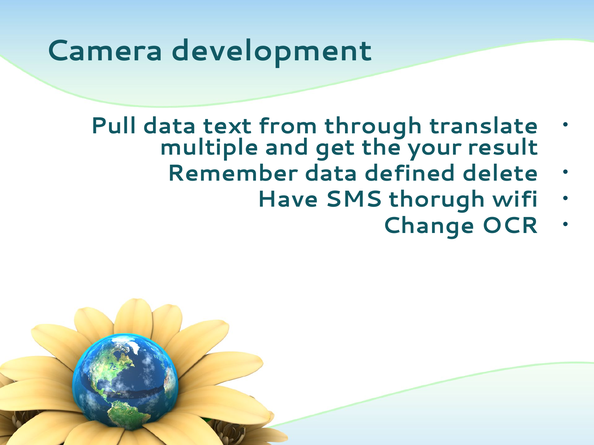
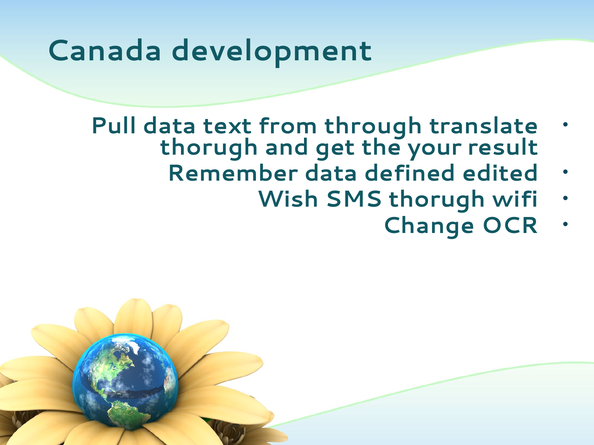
Camera: Camera -> Canada (104, 51)
multiple: multiple -> thorugh (209, 147)
delete: delete -> edited (500, 174)
Have: Have -> Wish (288, 200)
